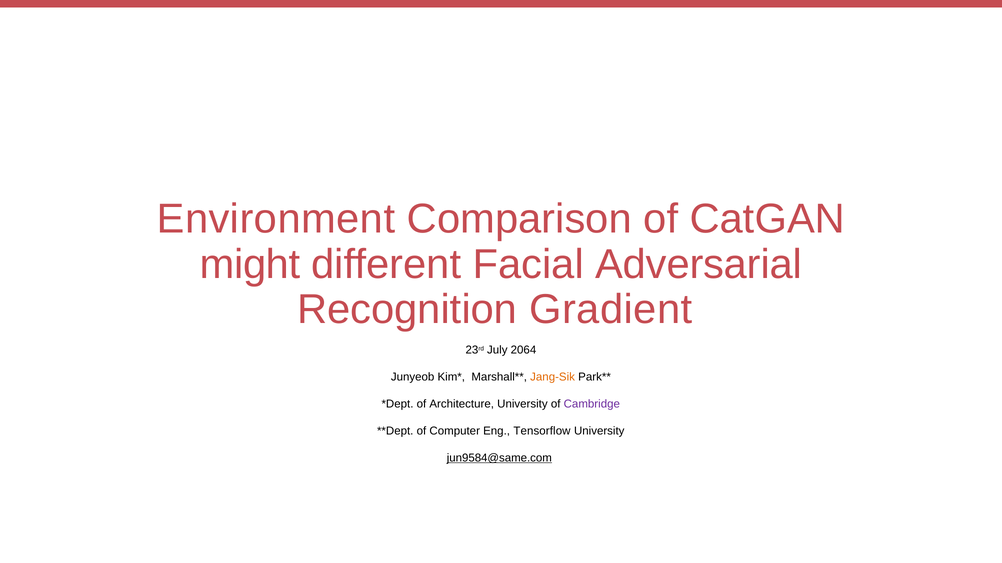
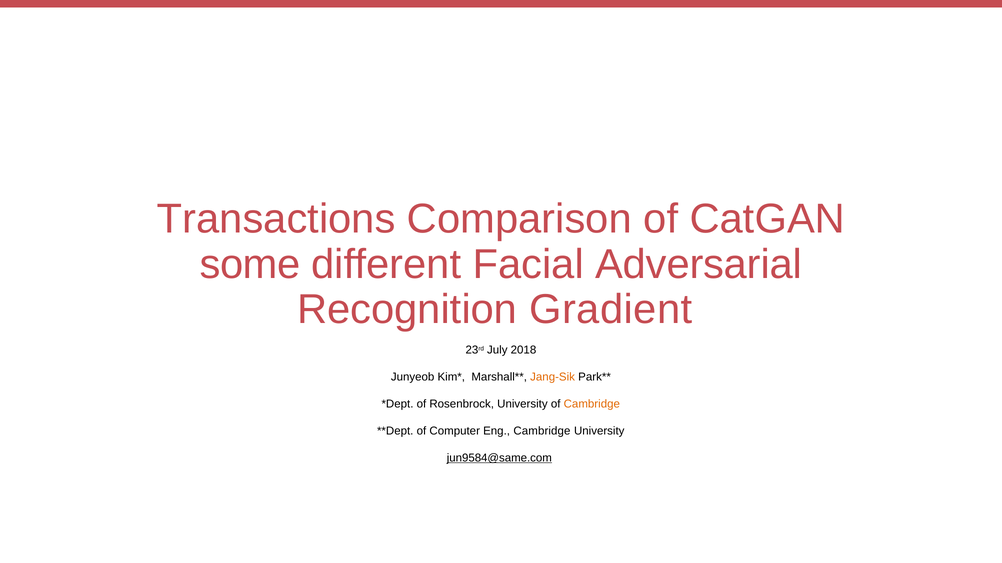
Environment: Environment -> Transactions (276, 219)
might: might -> some (250, 265)
2064: 2064 -> 2018 (523, 350)
Architecture: Architecture -> Rosenbrock (462, 404)
Cambridge colour: purple -> orange (592, 404)
Eng Tensorflow: Tensorflow -> Cambridge (542, 431)
